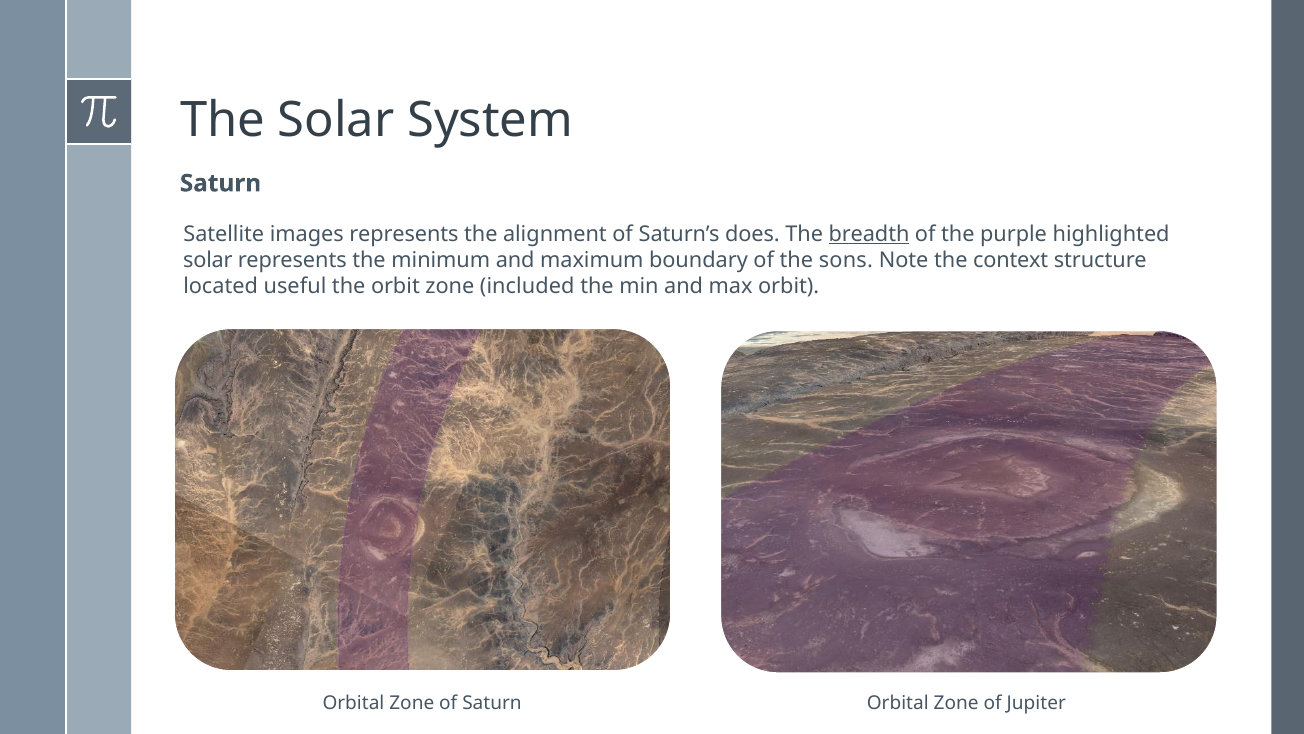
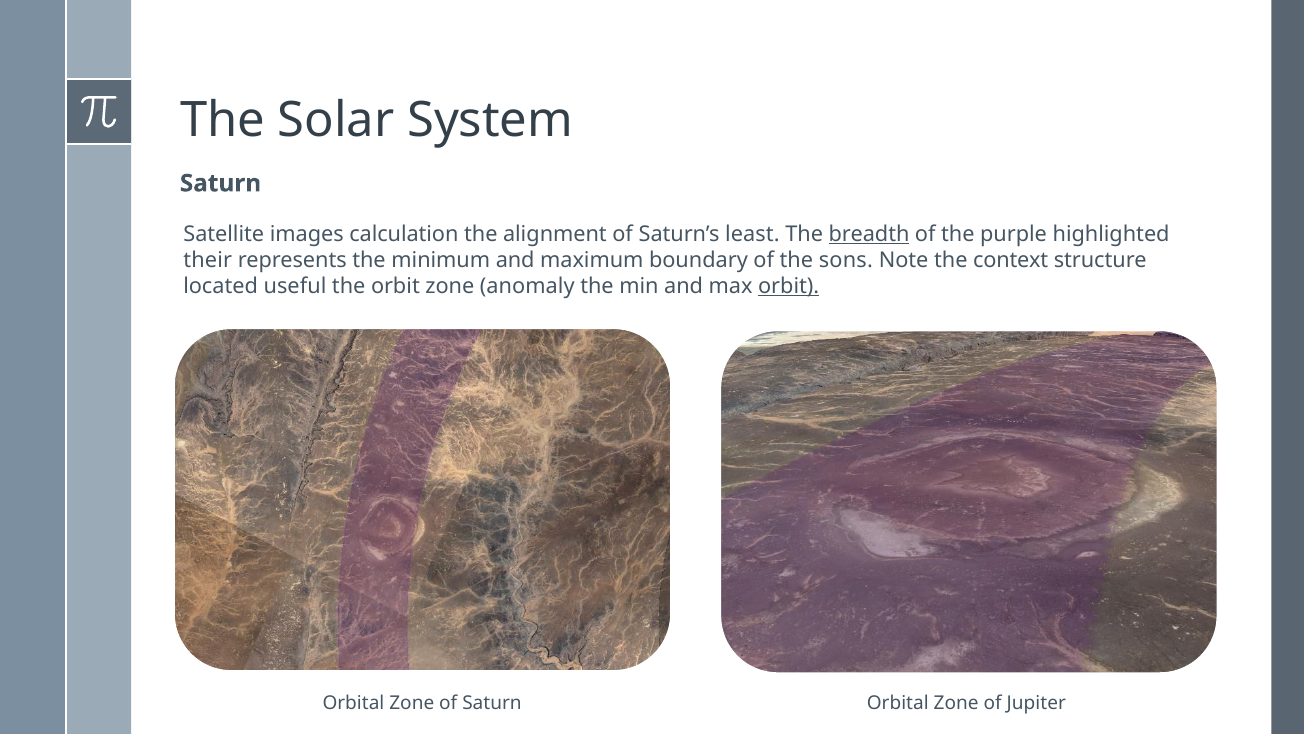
images represents: represents -> calculation (404, 234)
does: does -> least (752, 234)
solar: solar -> their (208, 260)
included: included -> anomaly (527, 286)
orbit underline: none -> present (789, 286)
